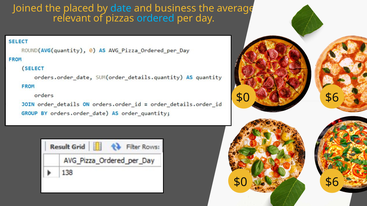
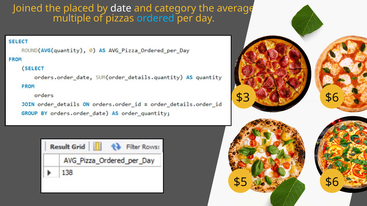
date colour: light blue -> white (121, 8)
business: business -> category (175, 8)
relevant: relevant -> multiple (72, 18)
$0: $0 -> $3 (243, 98)
$0: $0 -> $5 (240, 182)
